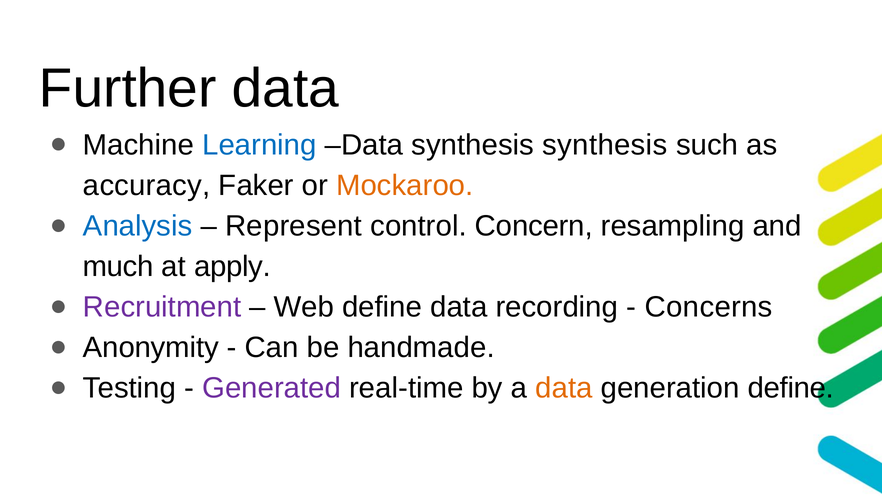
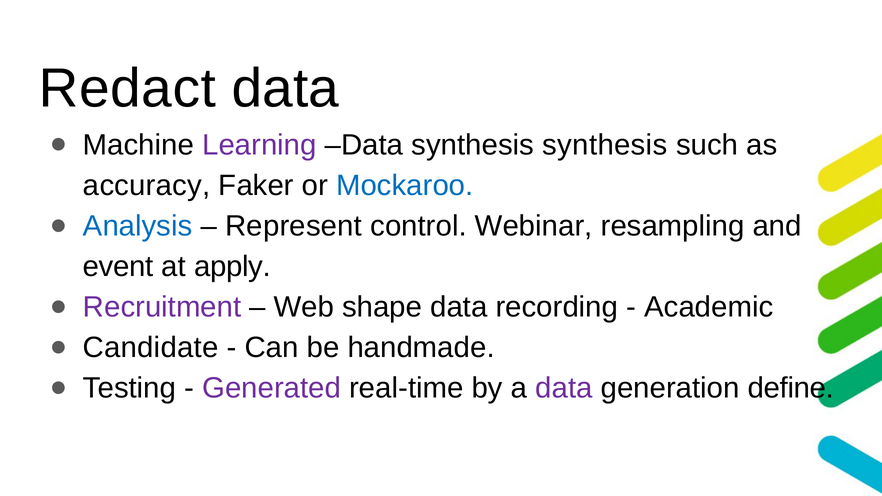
Further: Further -> Redact (127, 89)
Learning colour: blue -> purple (259, 145)
Mockaroo colour: orange -> blue (405, 186)
Concern: Concern -> Webinar (534, 226)
much: much -> event (118, 267)
Web define: define -> shape (382, 307)
Concerns: Concerns -> Academic (709, 307)
Anonymity: Anonymity -> Candidate (151, 348)
data colour: orange -> purple (564, 388)
